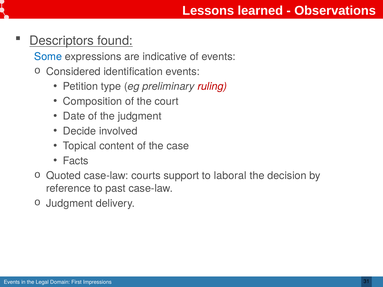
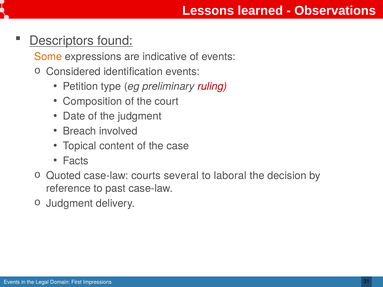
Some colour: blue -> orange (48, 57)
Decide: Decide -> Breach (80, 131)
support: support -> several (181, 176)
